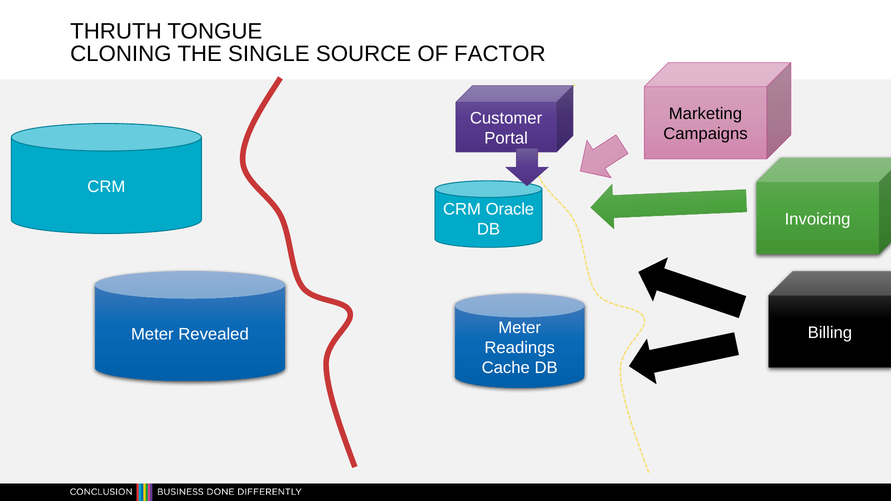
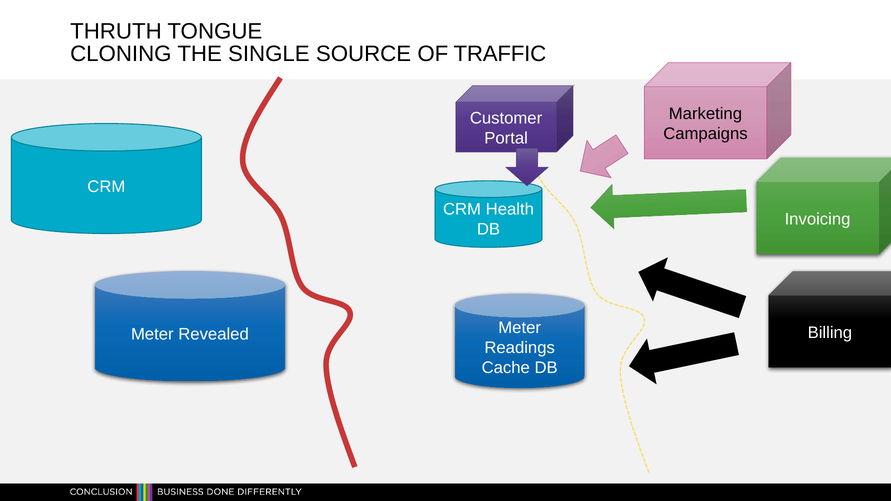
FACTOR: FACTOR -> TRAFFIC (500, 54)
Oracle: Oracle -> Health (510, 209)
